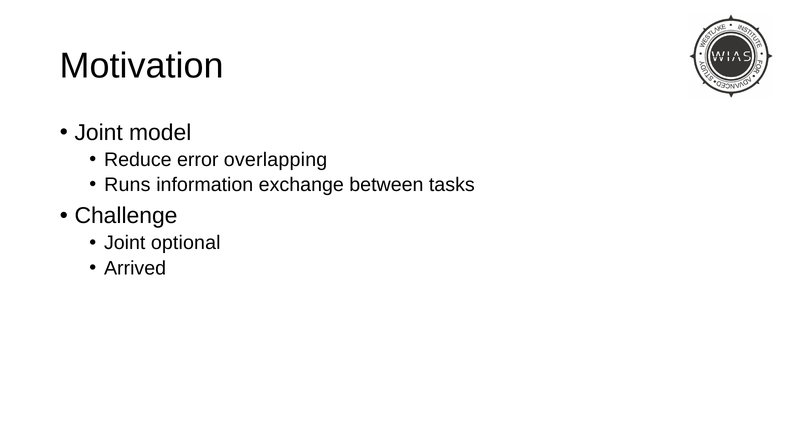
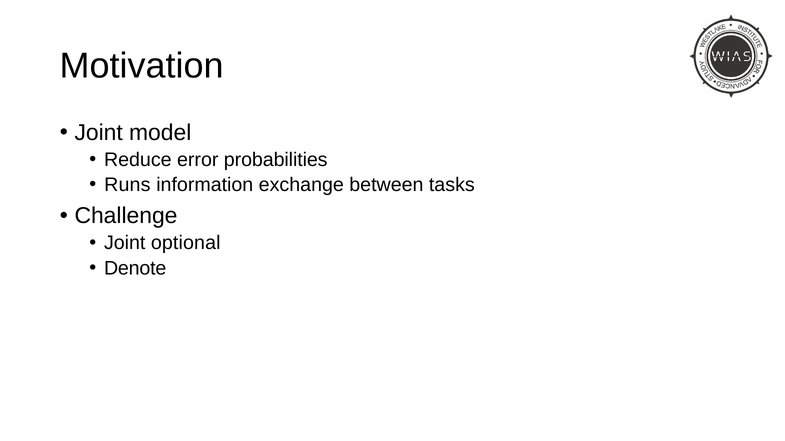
overlapping: overlapping -> probabilities (276, 160)
Arrived: Arrived -> Denote (135, 268)
